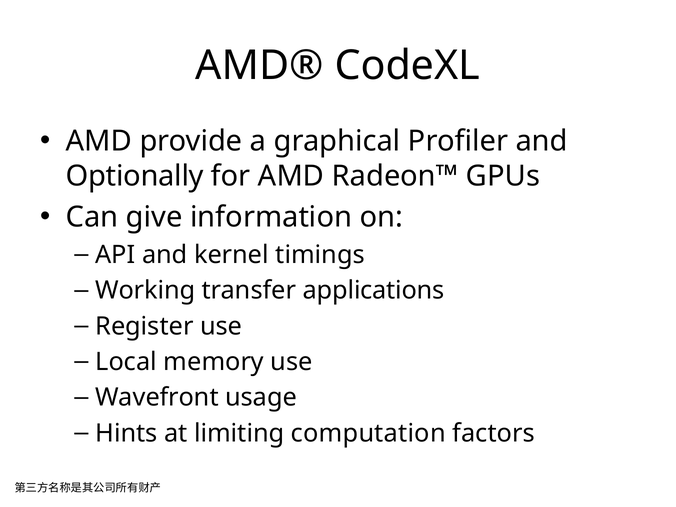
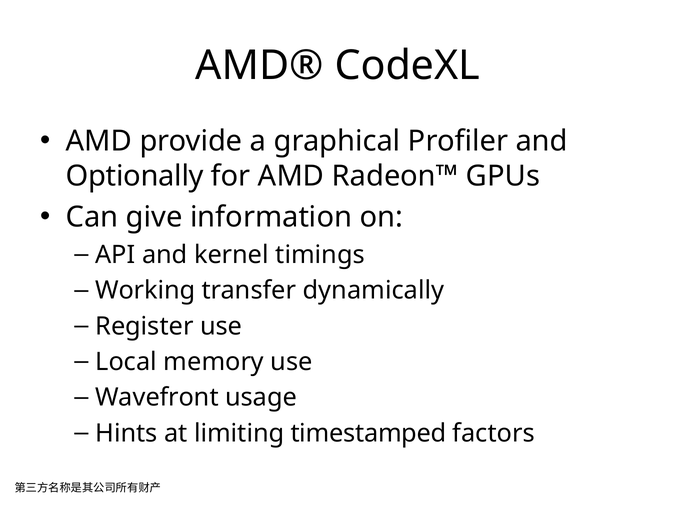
applications: applications -> dynamically (374, 290)
computation: computation -> timestamped (369, 433)
